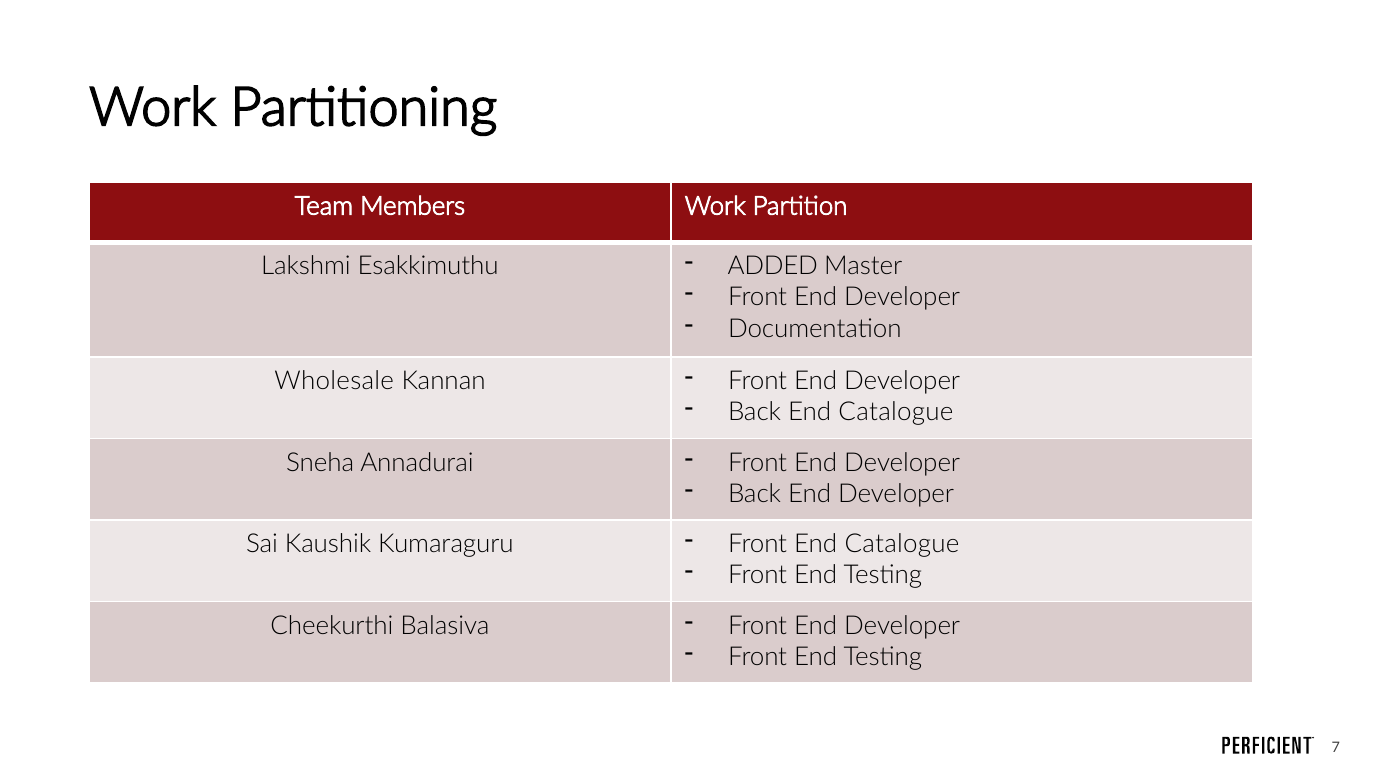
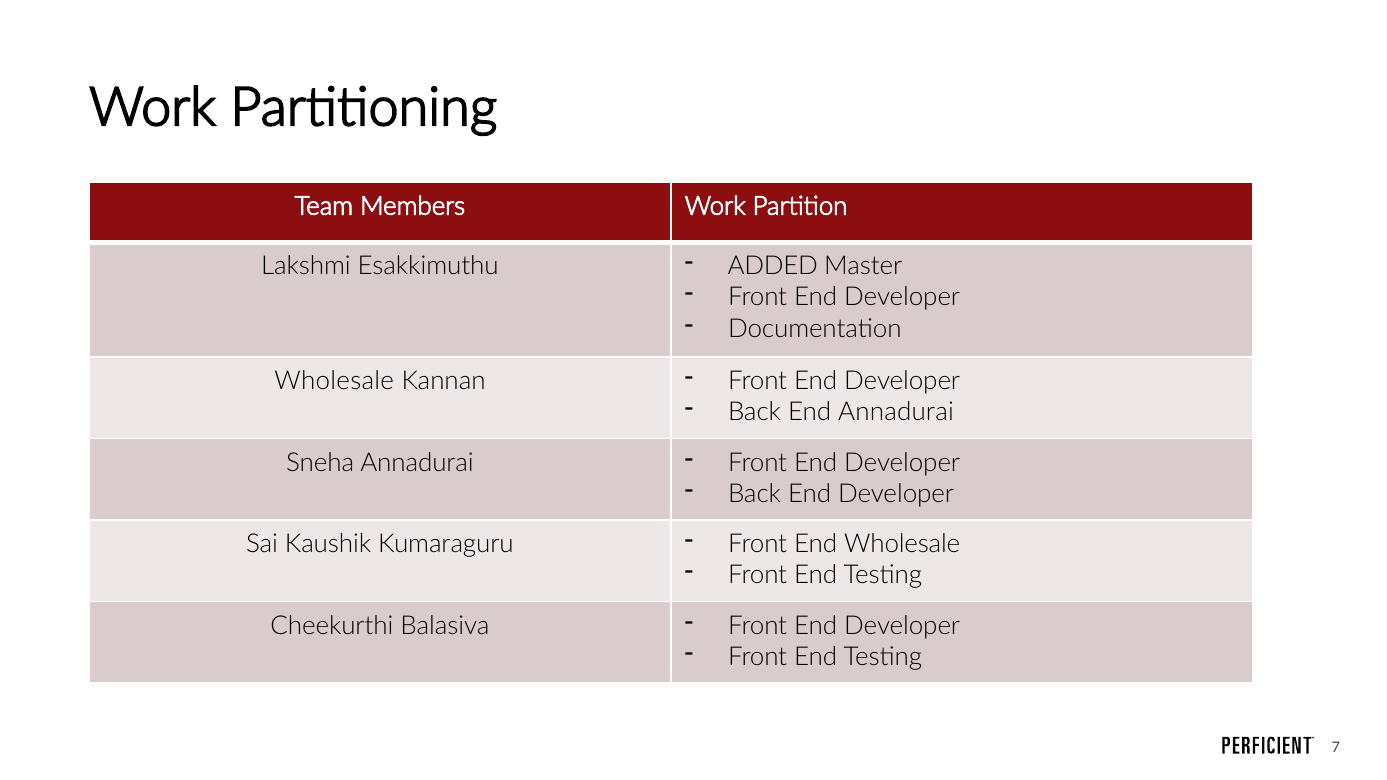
Back End Catalogue: Catalogue -> Annadurai (896, 412)
Front End Catalogue: Catalogue -> Wholesale (902, 544)
